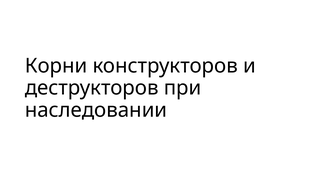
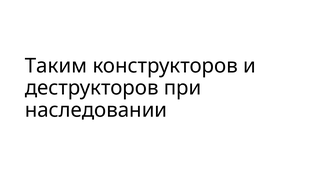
Корни: Корни -> Таким (56, 66)
